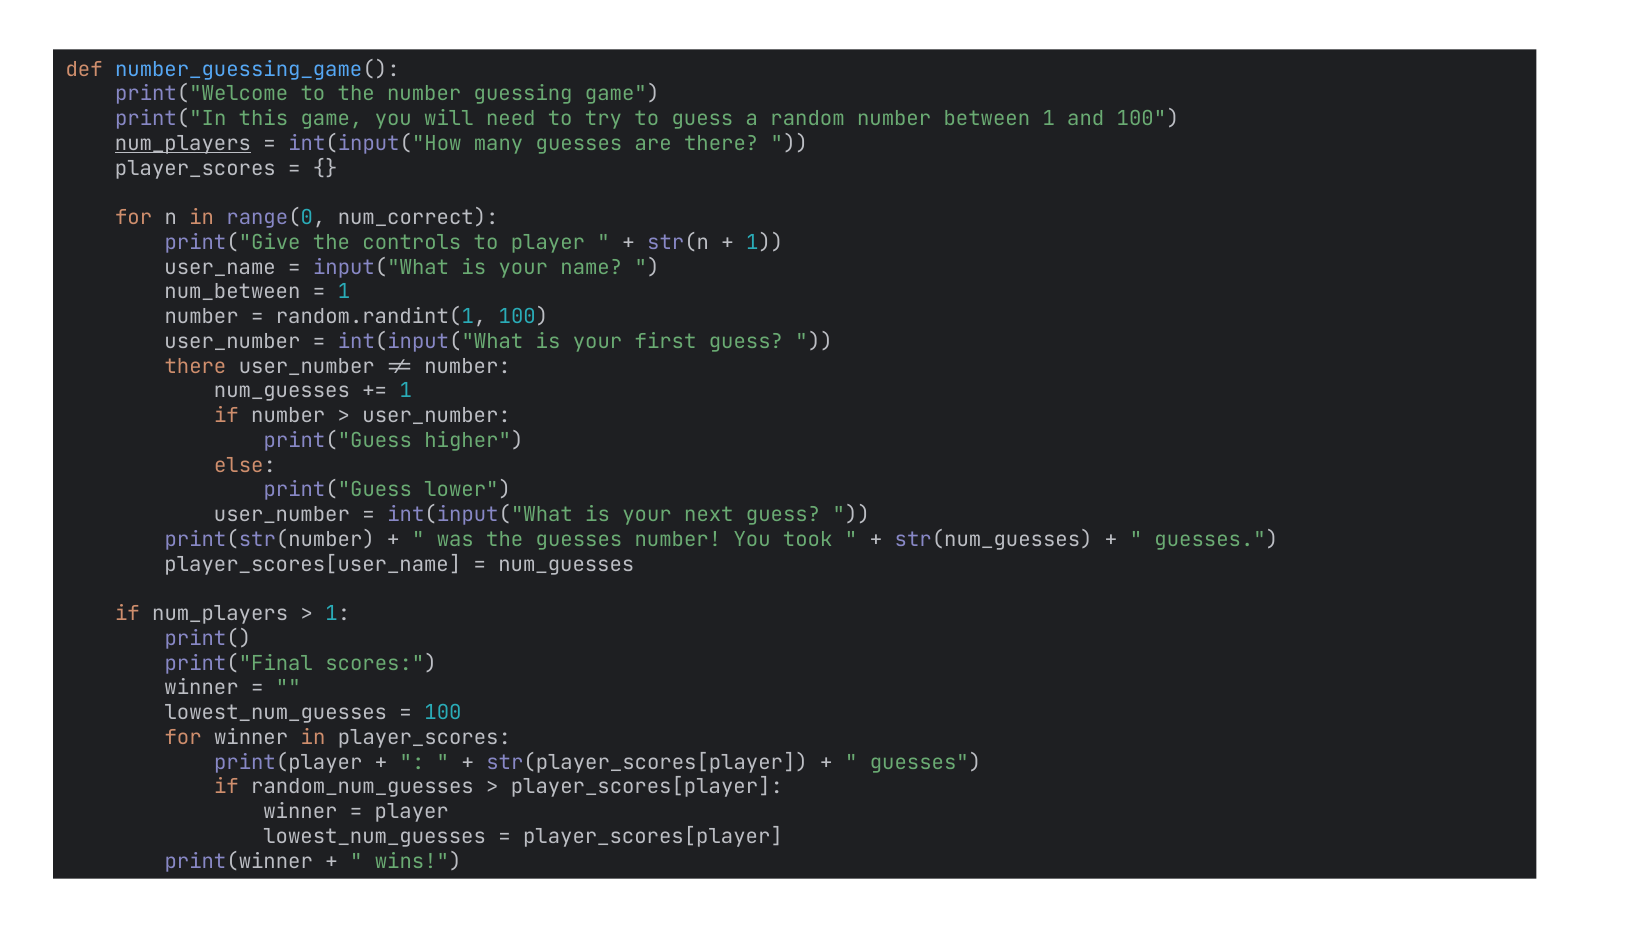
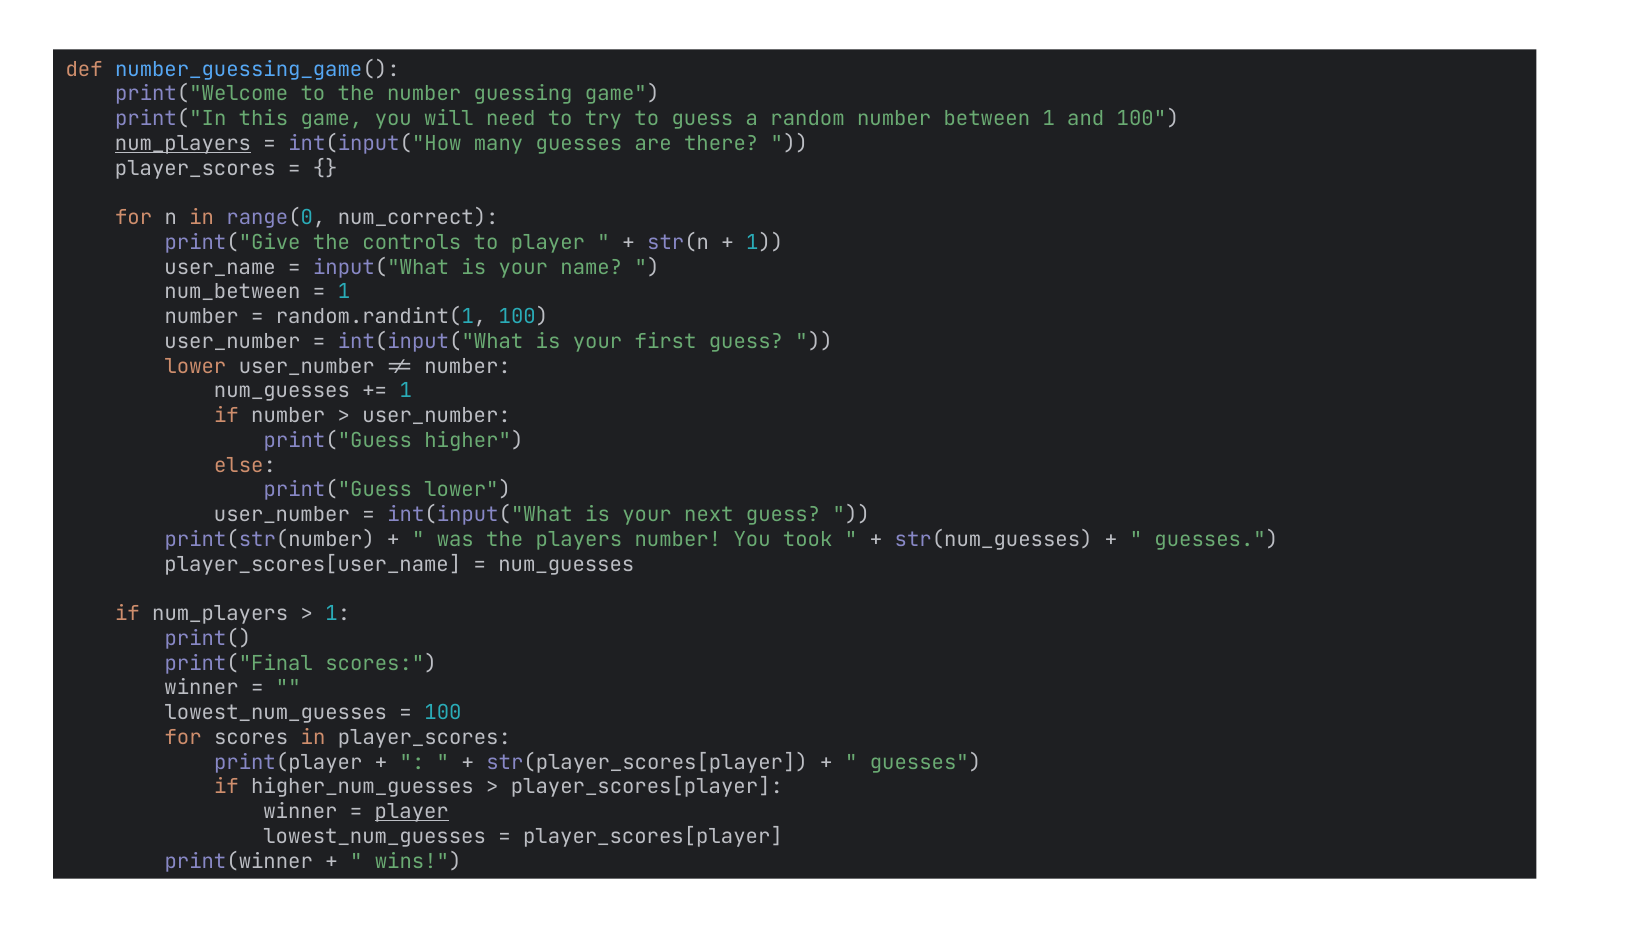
there: there -> lower (195, 366)
the guesses: guesses -> players (579, 540)
for winner: winner -> scores (251, 738)
random_num_guesses: random_num_guesses -> higher_num_guesses (362, 787)
player underline: none -> present (412, 812)
